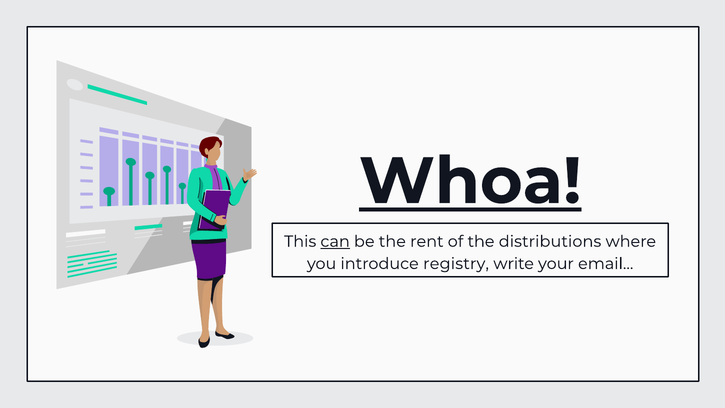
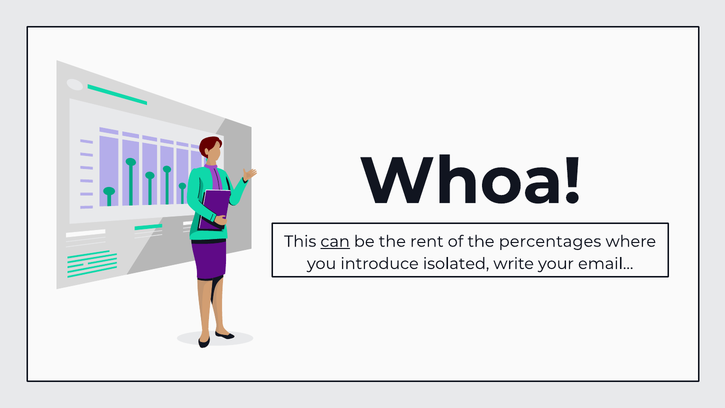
Whoa underline: present -> none (470, 181)
distributions: distributions -> percentages (550, 241)
registry: registry -> isolated (456, 264)
